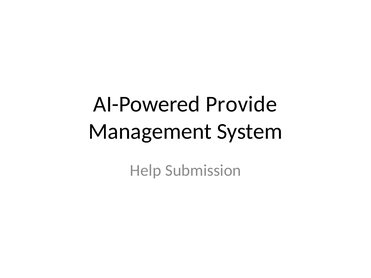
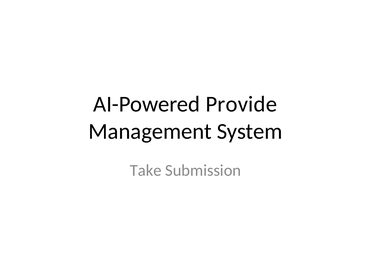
Help: Help -> Take (146, 171)
